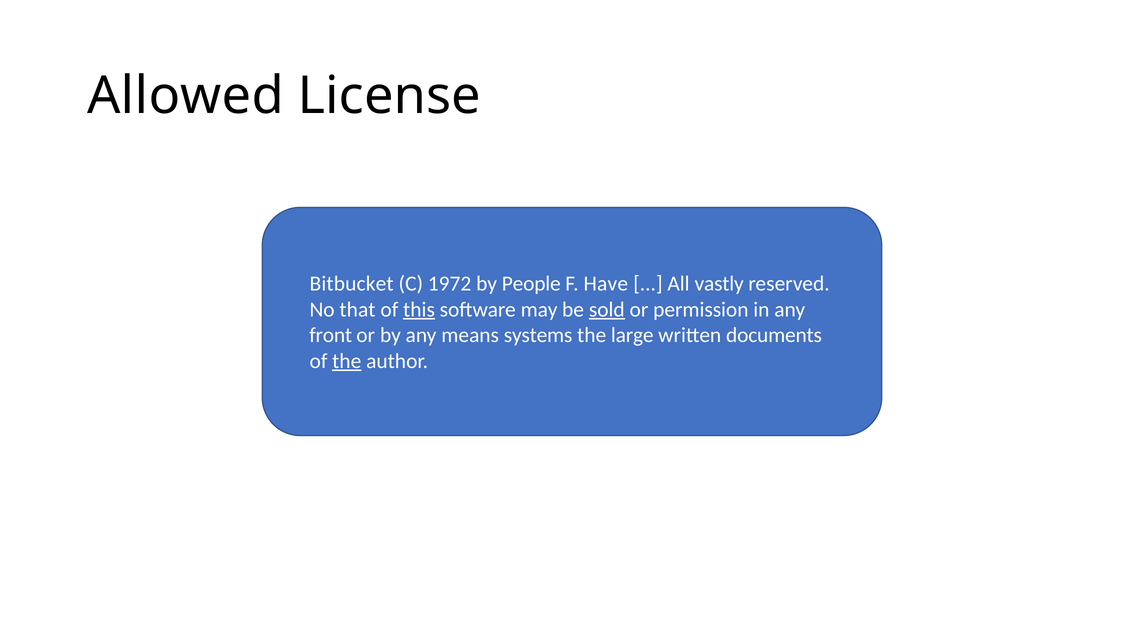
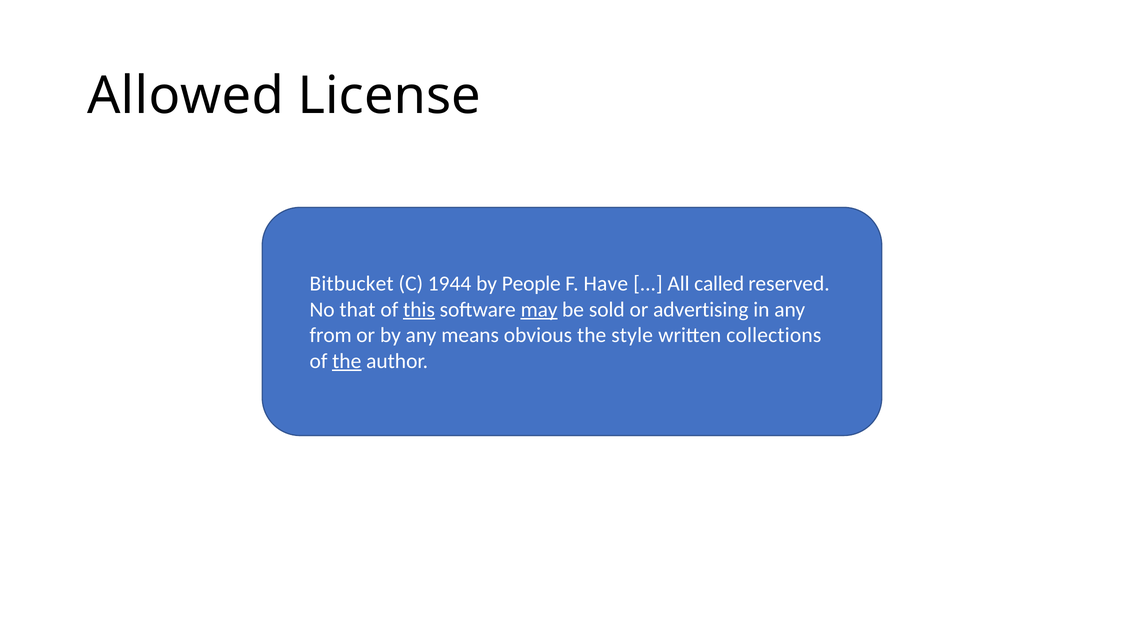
1972: 1972 -> 1944 (450, 284)
vastly: vastly -> called (719, 284)
may underline: none -> present (539, 310)
sold underline: present -> none (607, 310)
permission: permission -> advertising (701, 310)
front: front -> from (331, 335)
systems: systems -> obvious (538, 335)
large: large -> style (632, 335)
documents: documents -> collections (774, 335)
